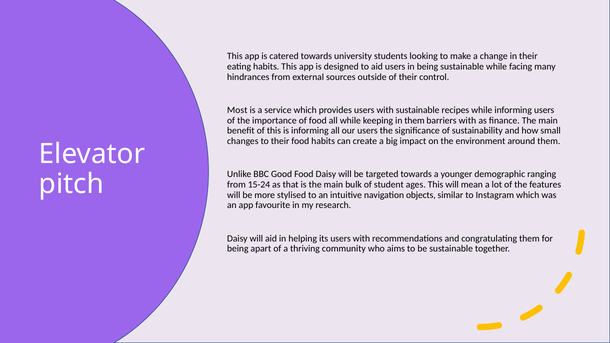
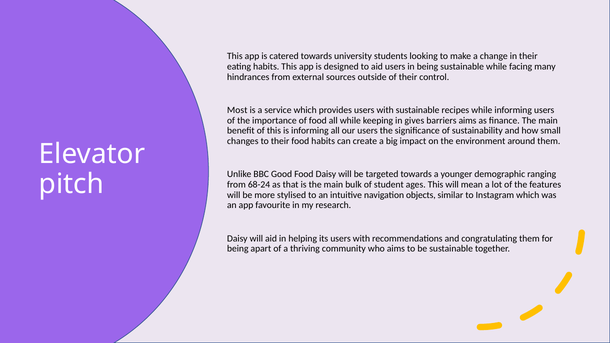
in them: them -> gives (414, 121)
barriers with: with -> aims (468, 121)
15-24: 15-24 -> 68-24 (259, 185)
